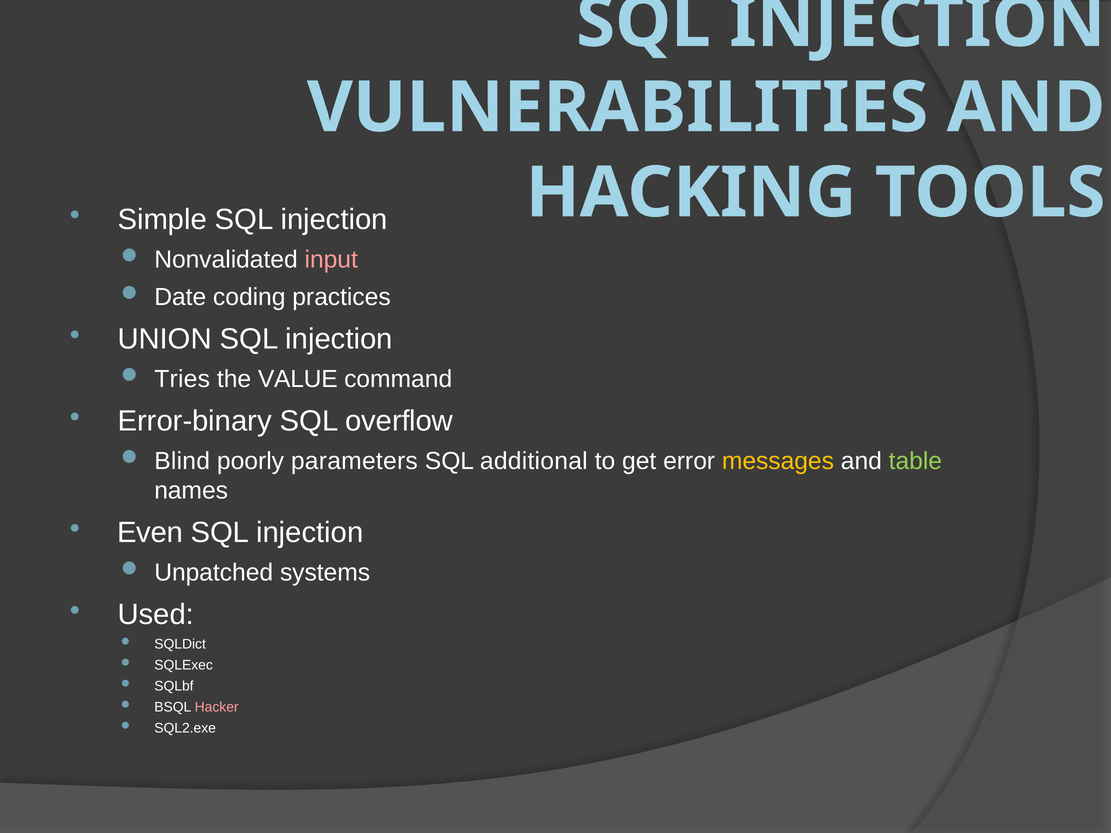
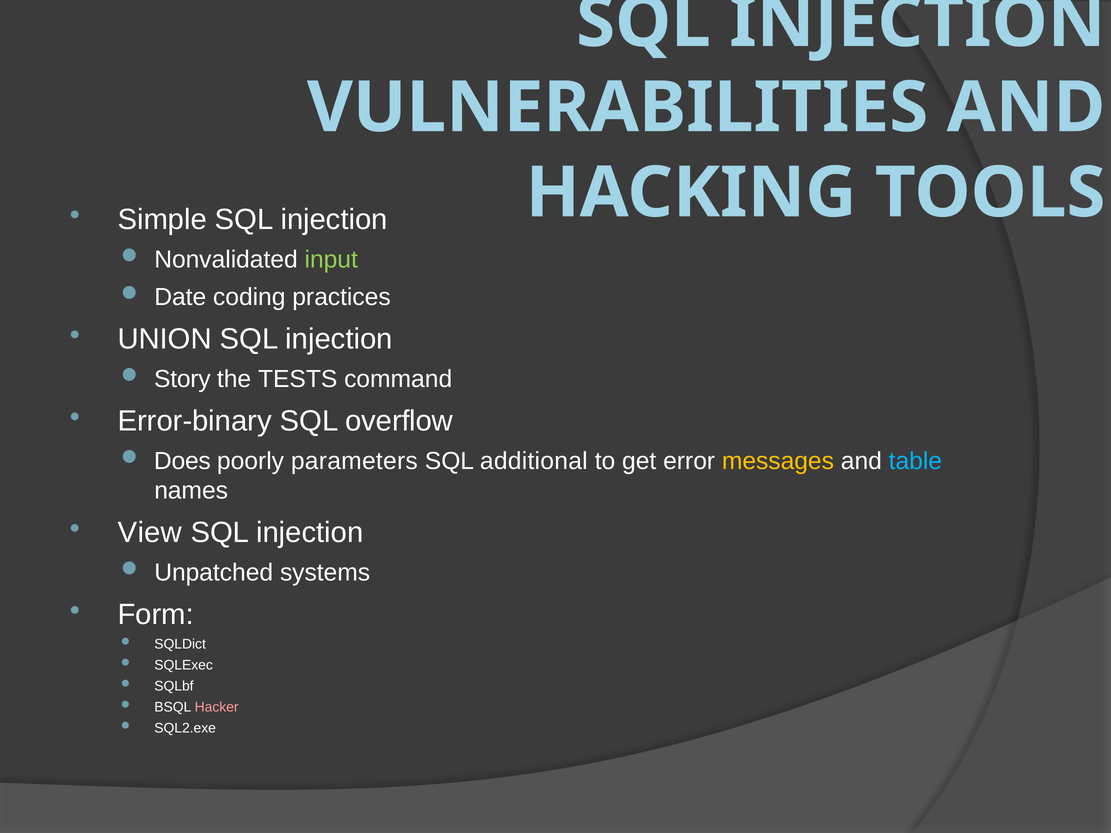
input colour: pink -> light green (331, 260)
Tries: Tries -> Story (182, 379)
VALUE: VALUE -> TESTS (298, 379)
Blind: Blind -> Does (182, 461)
table colour: light green -> light blue (915, 461)
Even: Even -> View (150, 533)
Used: Used -> Form (156, 615)
